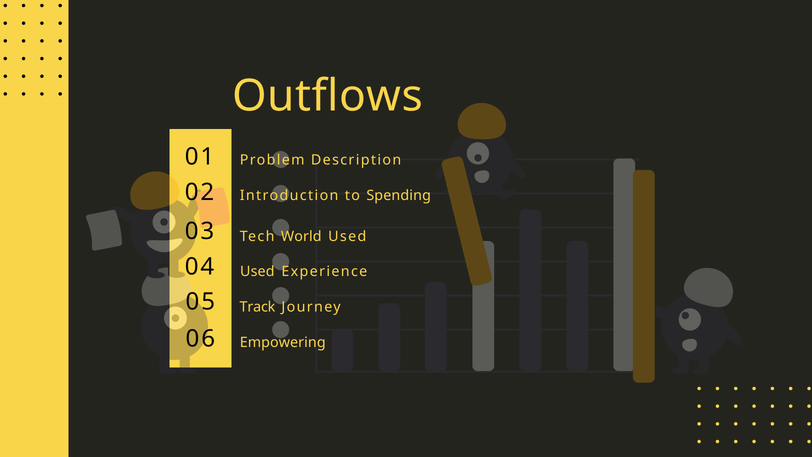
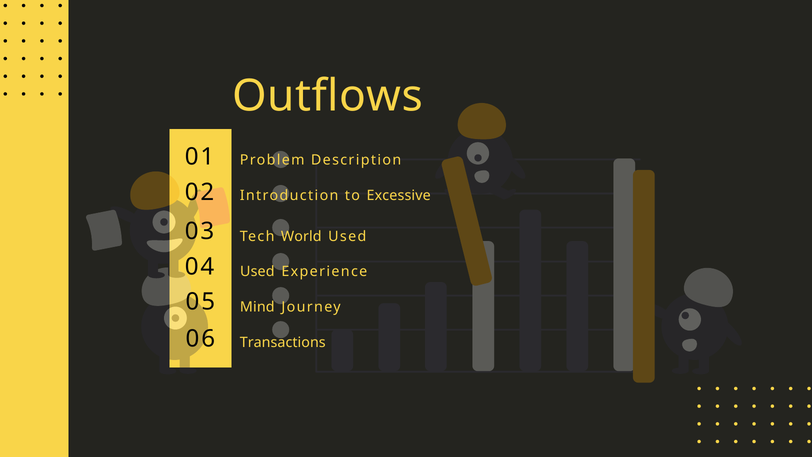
Spending: Spending -> Excessive (399, 195)
Track: Track -> Mind (257, 307)
Empowering: Empowering -> Transactions (283, 342)
